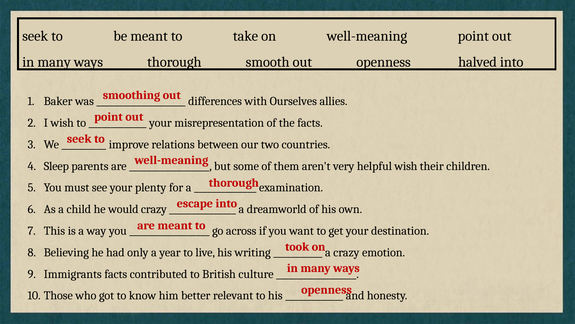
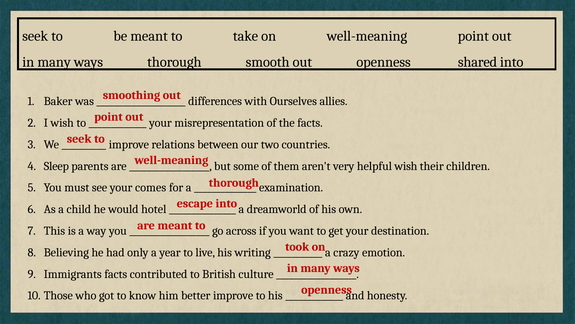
halved: halved -> shared (478, 62)
plenty: plenty -> comes (151, 187)
would crazy: crazy -> hotel (154, 209)
better relevant: relevant -> improve (233, 295)
